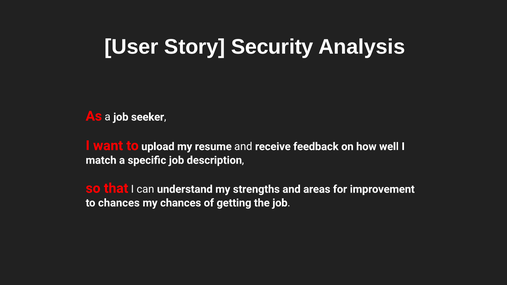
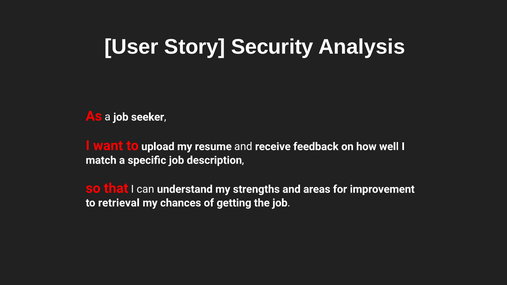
to chances: chances -> retrieval (119, 203)
